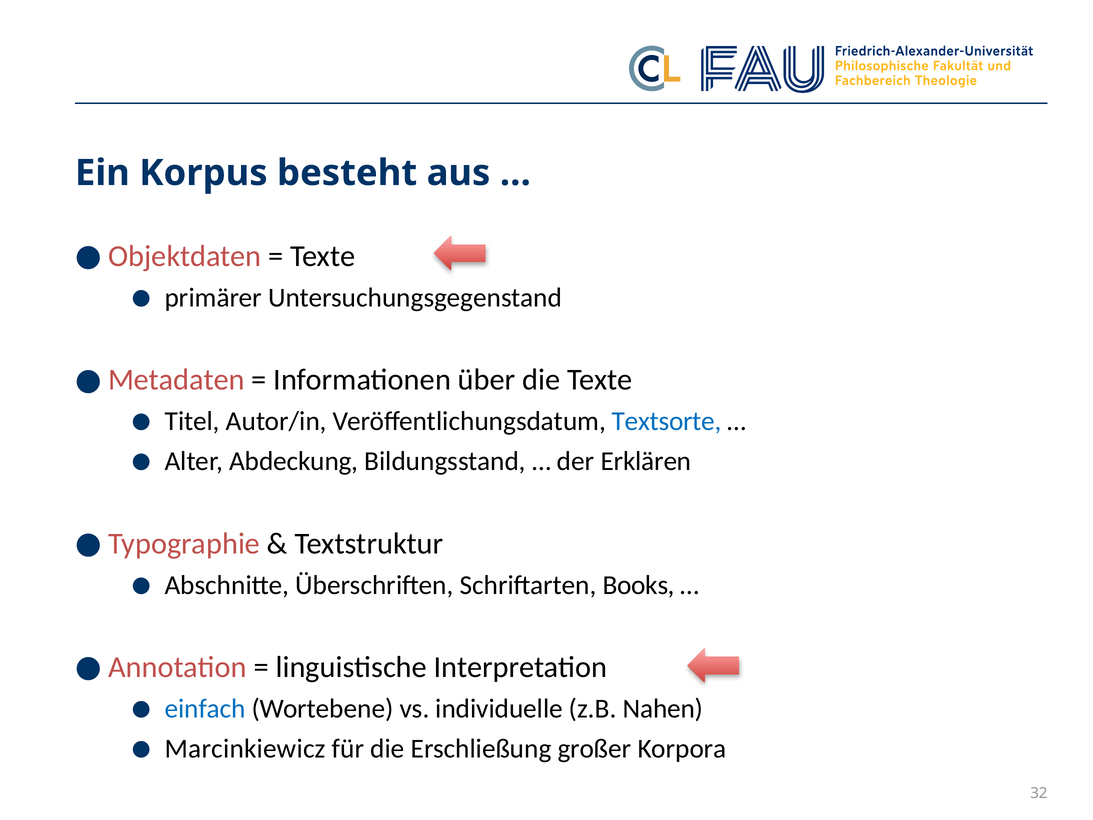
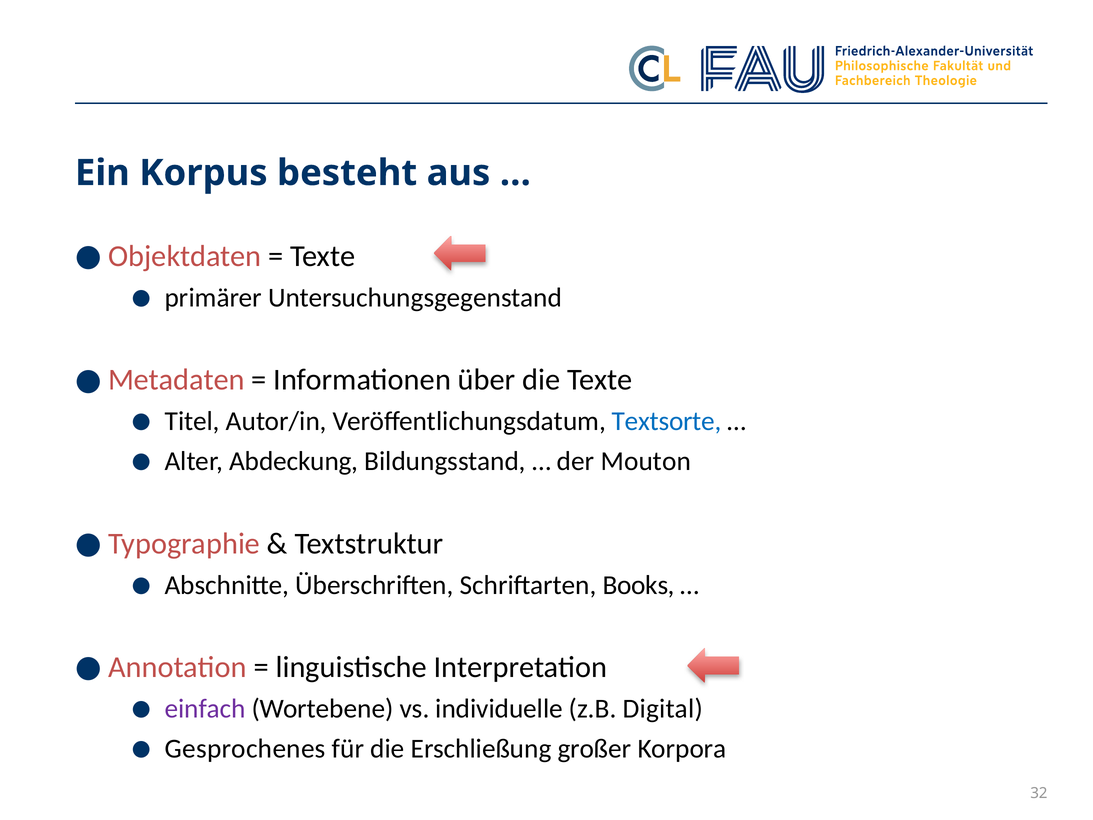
Erklären: Erklären -> Mouton (646, 461)
einfach colour: blue -> purple (205, 708)
Nahen: Nahen -> Digital (663, 708)
Marcinkiewicz: Marcinkiewicz -> Gesprochenes (245, 748)
